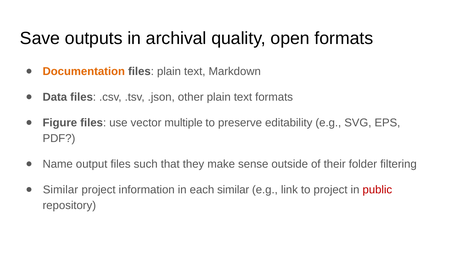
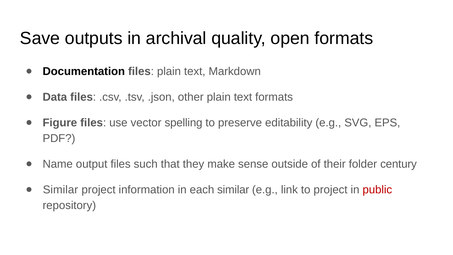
Documentation colour: orange -> black (84, 71)
multiple: multiple -> spelling (184, 123)
filtering: filtering -> century (399, 164)
